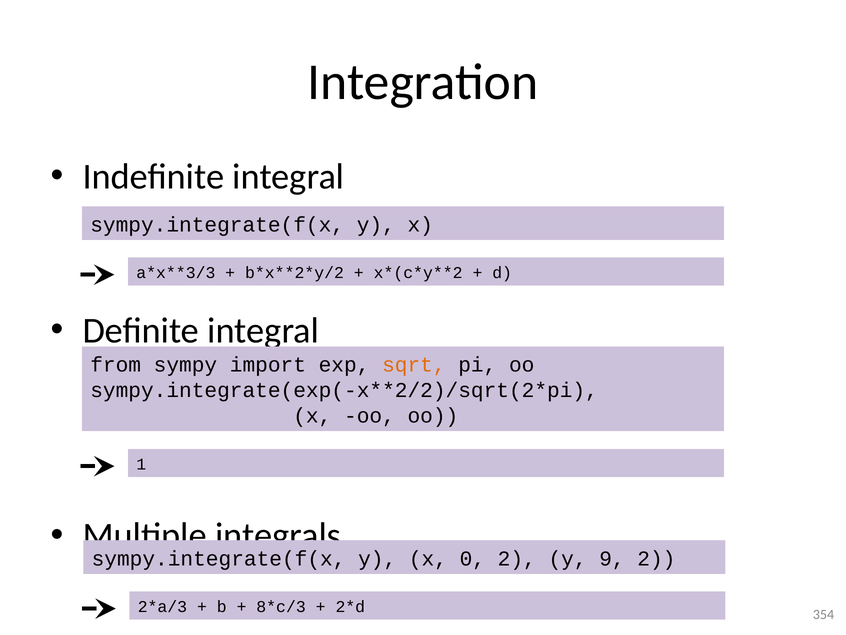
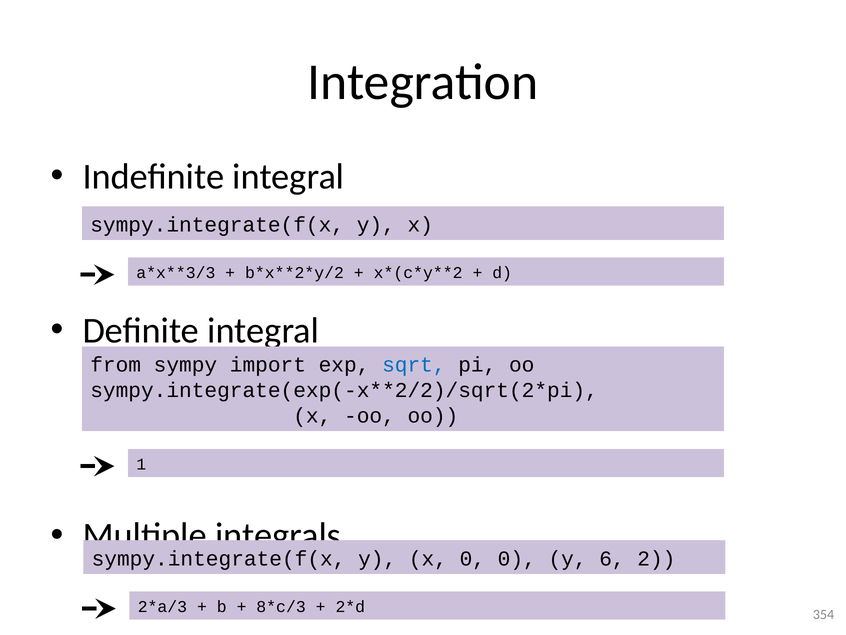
sqrt colour: orange -> blue (414, 365)
0 2: 2 -> 0 (517, 558)
9: 9 -> 6 (612, 558)
